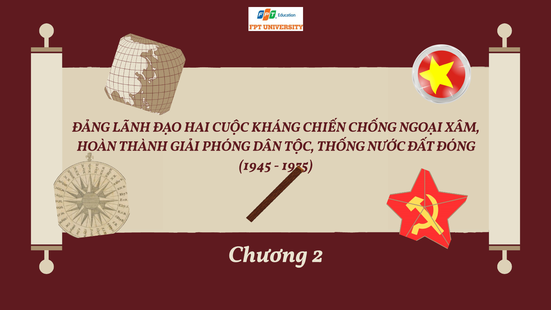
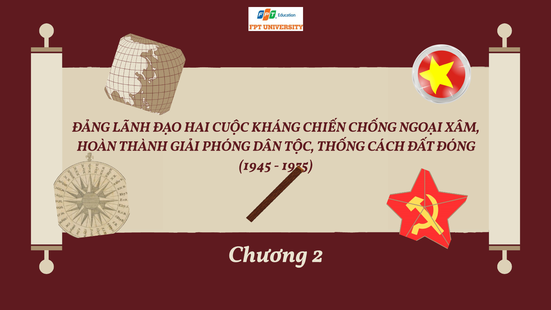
NƯỚC: NƯỚC -> CÁCH (386, 146)
